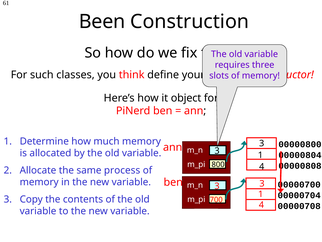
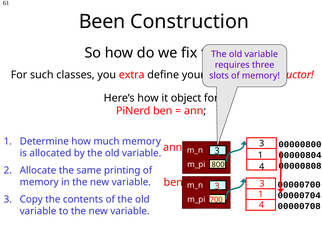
think: think -> extra (132, 75)
process: process -> printing (122, 170)
